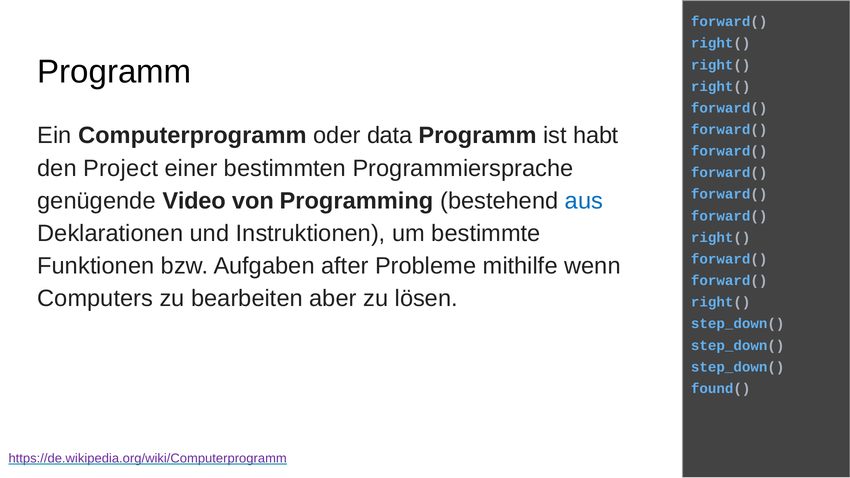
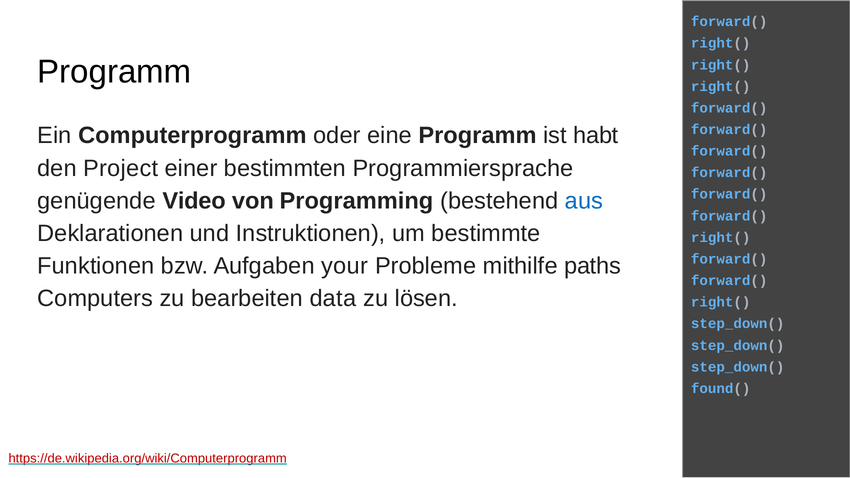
data: data -> eine (390, 136)
after: after -> your (345, 266)
wenn: wenn -> paths (593, 266)
aber: aber -> data (333, 299)
https://de.wikipedia.org/wiki/Computerprogramm colour: purple -> red (148, 458)
